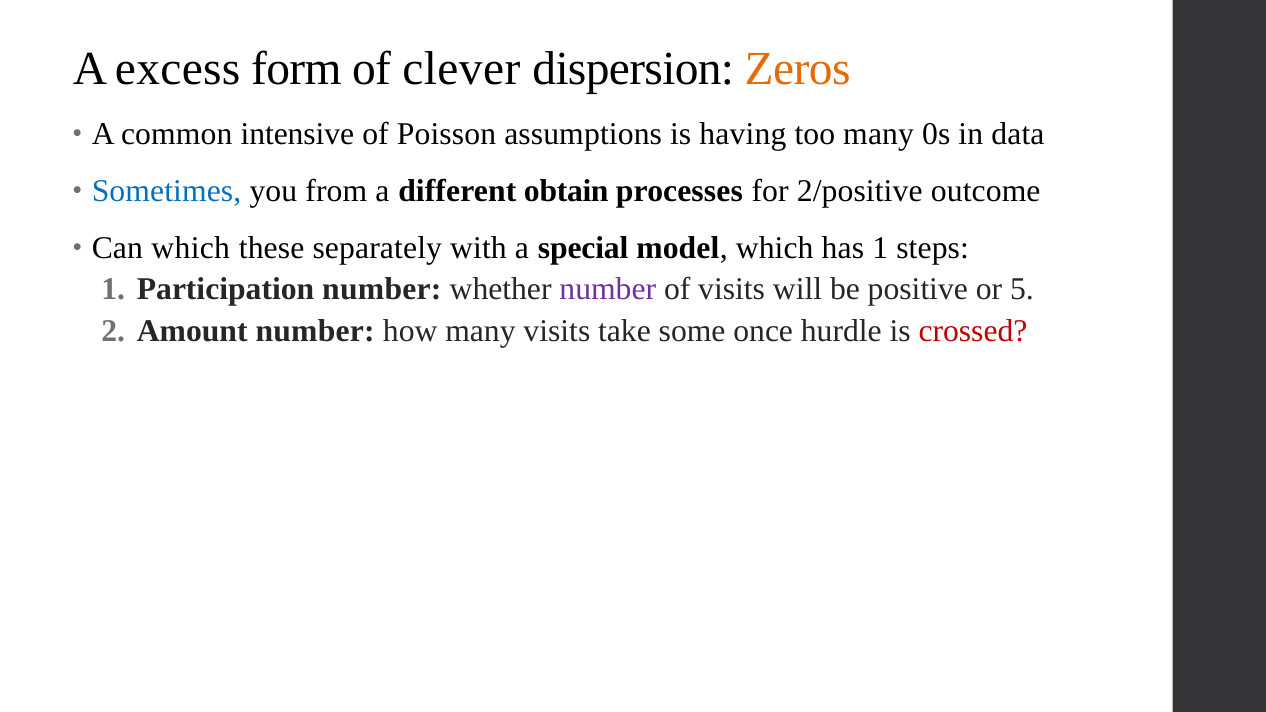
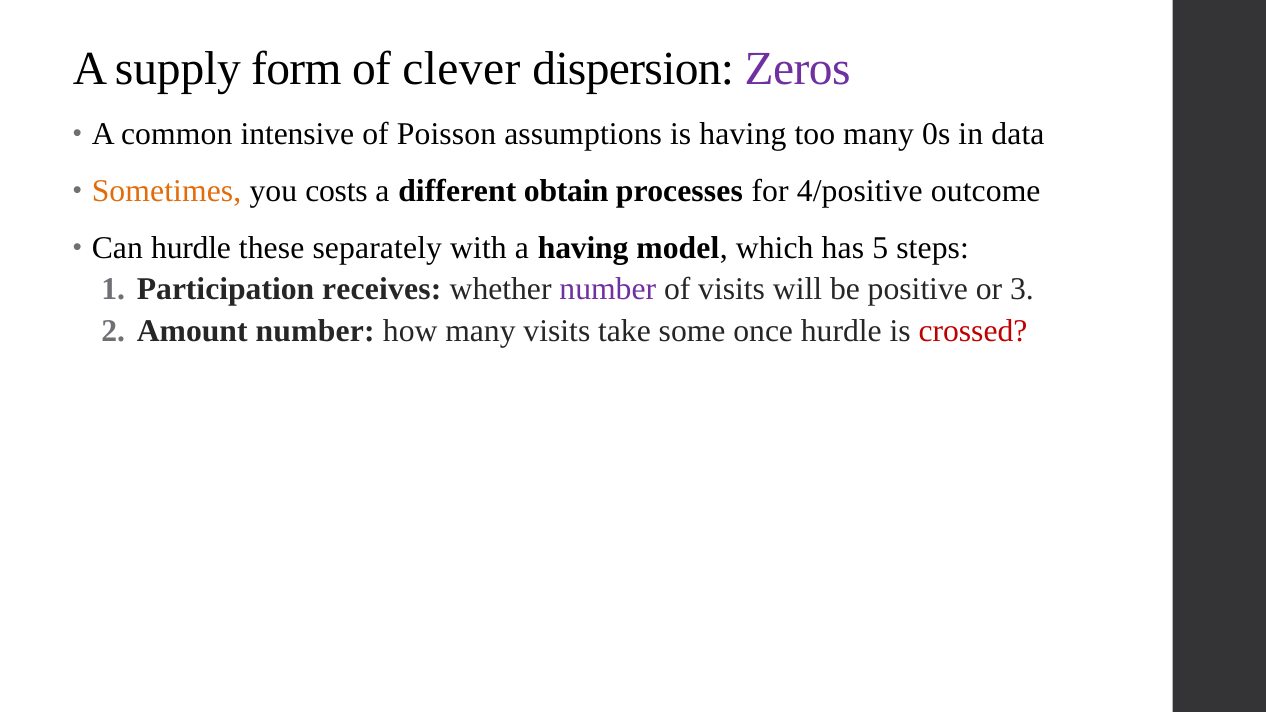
excess: excess -> supply (178, 69)
Zeros colour: orange -> purple (798, 69)
Sometimes colour: blue -> orange (167, 191)
from: from -> costs (336, 191)
2/positive: 2/positive -> 4/positive (860, 191)
Can which: which -> hurdle (191, 248)
a special: special -> having (583, 248)
has 1: 1 -> 5 (880, 248)
Participation number: number -> receives (382, 290)
5: 5 -> 3 (1022, 290)
